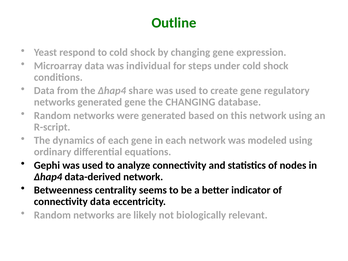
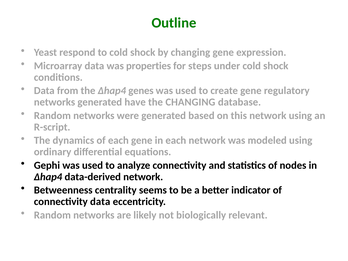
individual: individual -> properties (149, 66)
share: share -> genes (141, 91)
generated gene: gene -> have (135, 102)
